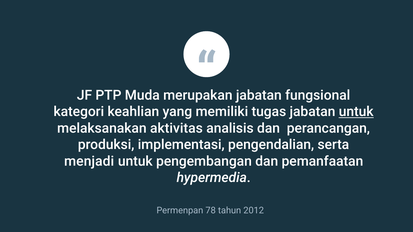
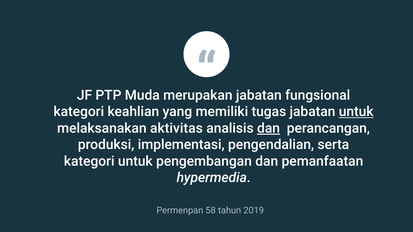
dan underline: none -> present (269, 128)
menjadi: menjadi -> kategori (89, 162)
78: 78 -> 58 (211, 211)
2012: 2012 -> 2019 (254, 211)
